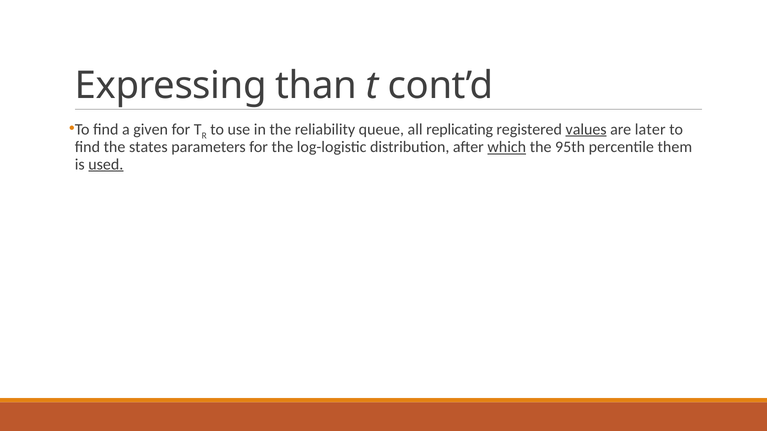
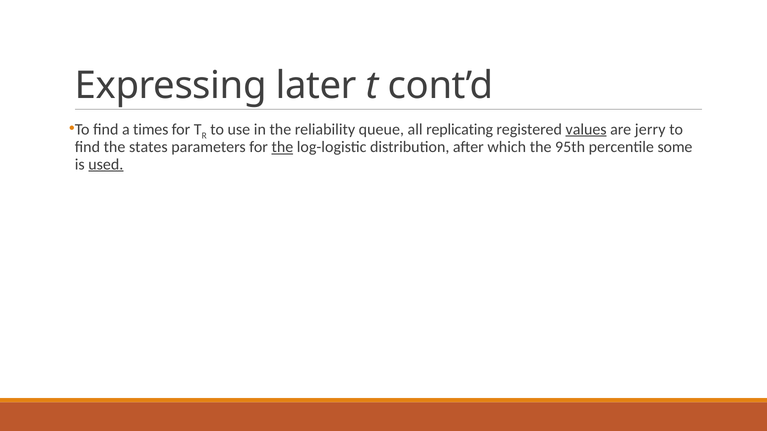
than: than -> later (316, 86)
given: given -> times (151, 129)
later: later -> jerry (650, 129)
the underline: none -> present (282, 147)
which underline: present -> none (507, 147)
them: them -> some (675, 147)
